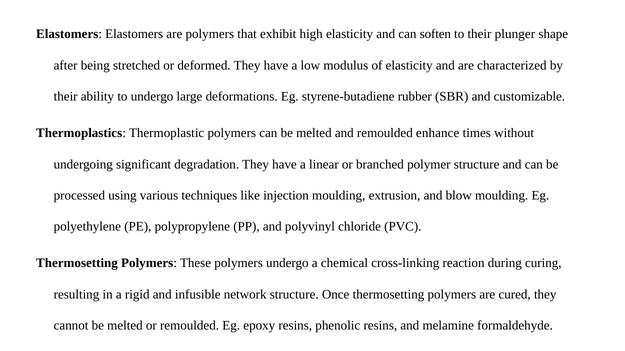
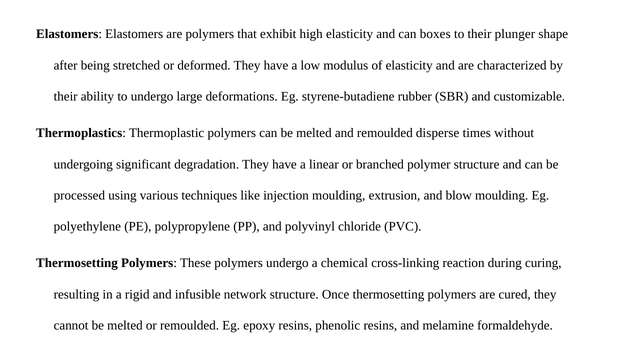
soften: soften -> boxes (435, 34)
enhance: enhance -> disperse (438, 133)
